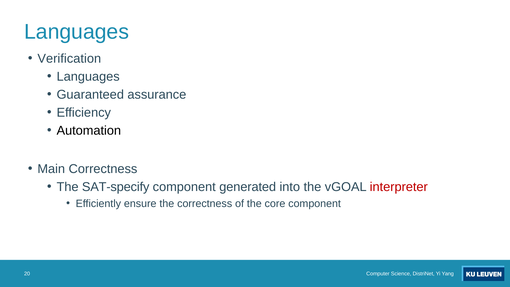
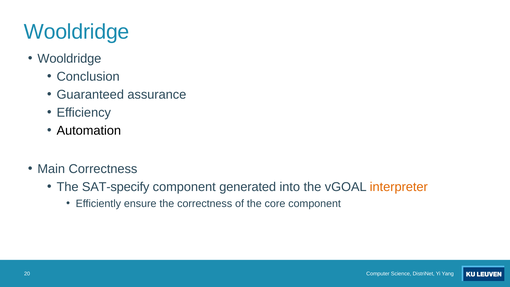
Languages: Languages -> Wooldridge (77, 32)
Verification: Verification -> Wooldridge (69, 59)
Languages: Languages -> Conclusion (88, 77)
interpreter colour: red -> orange (399, 187)
